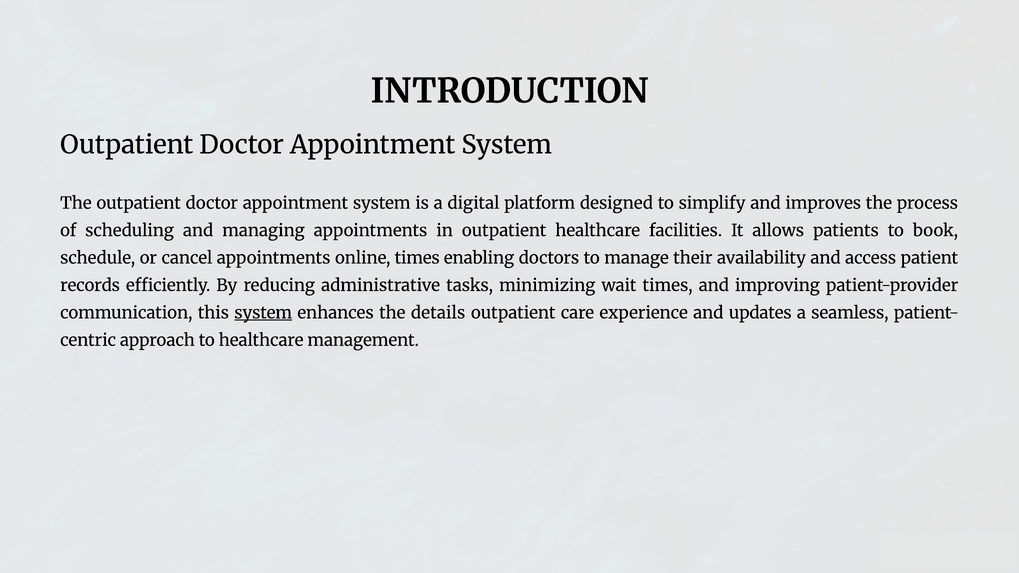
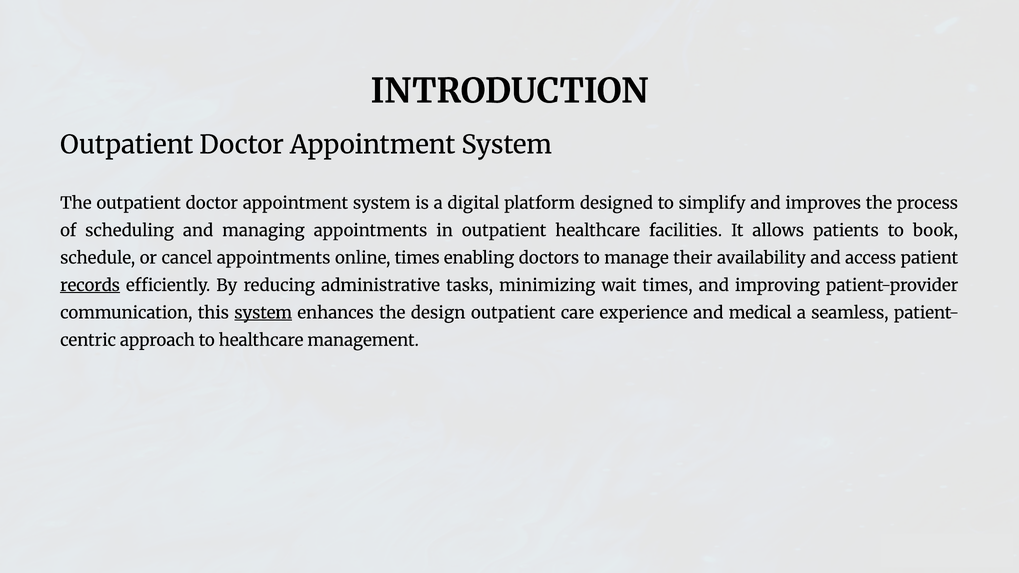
records underline: none -> present (90, 286)
details: details -> design (438, 313)
updates: updates -> medical (760, 313)
